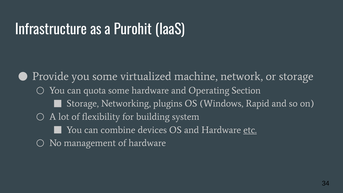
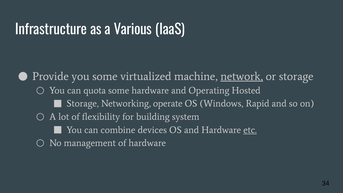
Purohit: Purohit -> Various (133, 30)
network underline: none -> present (242, 76)
Section: Section -> Hosted (246, 90)
plugins: plugins -> operate (168, 104)
